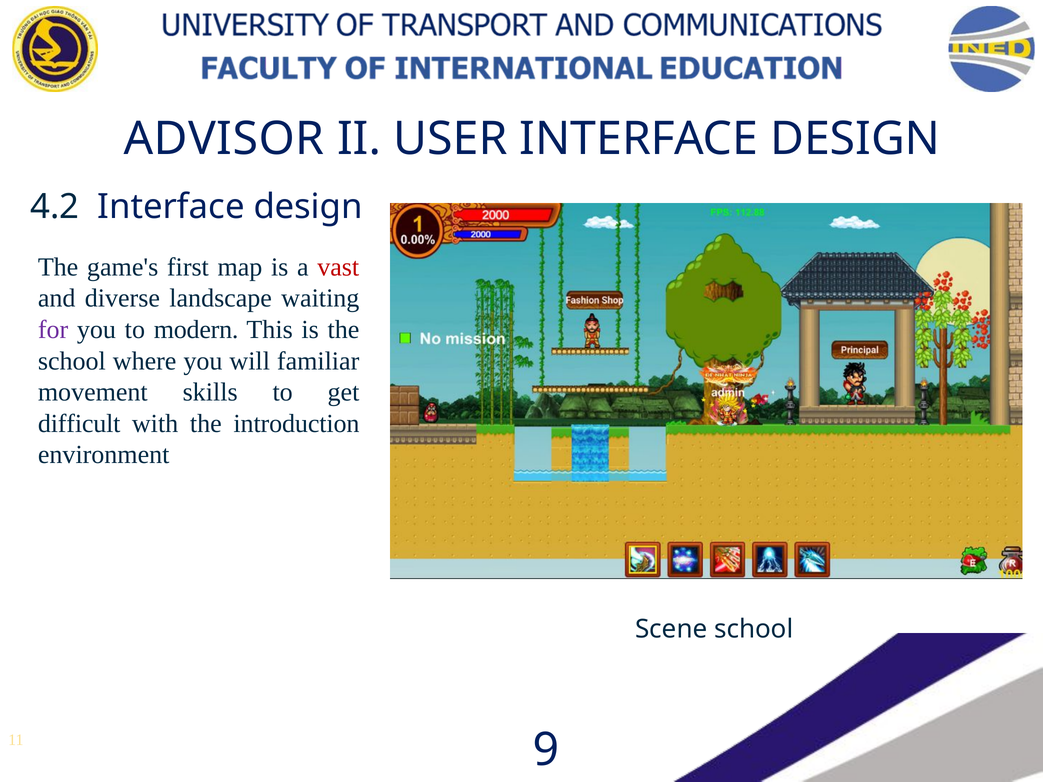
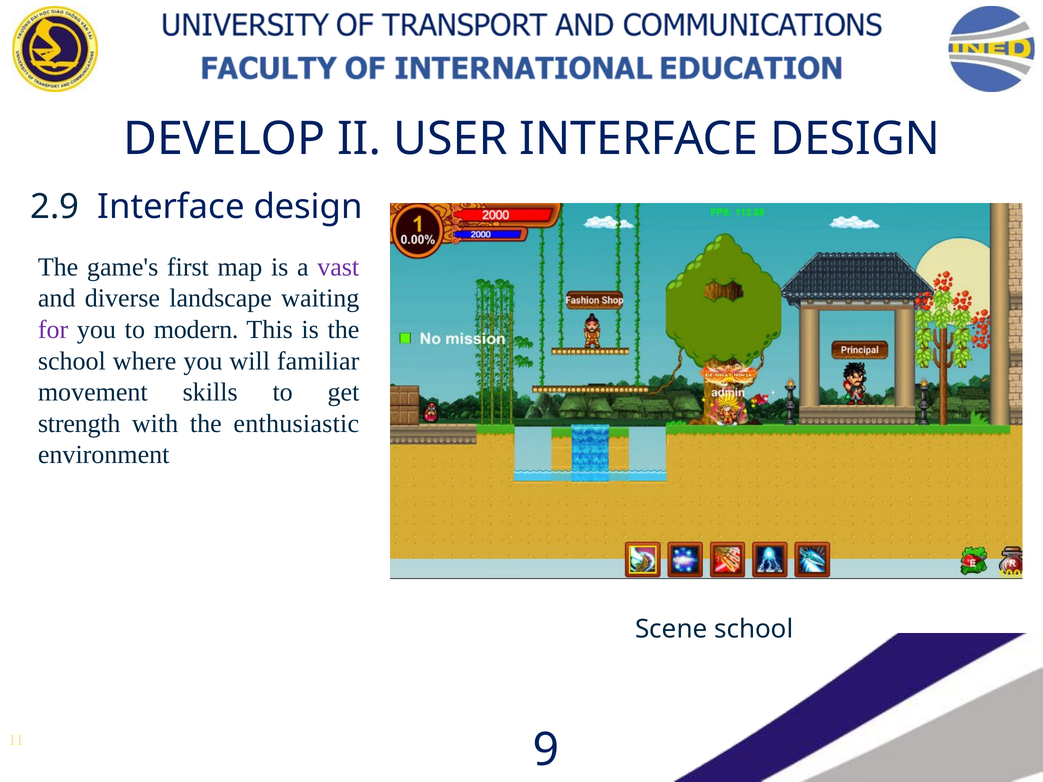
ADVISOR: ADVISOR -> DEVELOP (224, 139)
4.2: 4.2 -> 2.9 (55, 207)
vast colour: red -> purple (338, 267)
difficult: difficult -> strength (79, 424)
introduction: introduction -> enthusiastic (296, 424)
